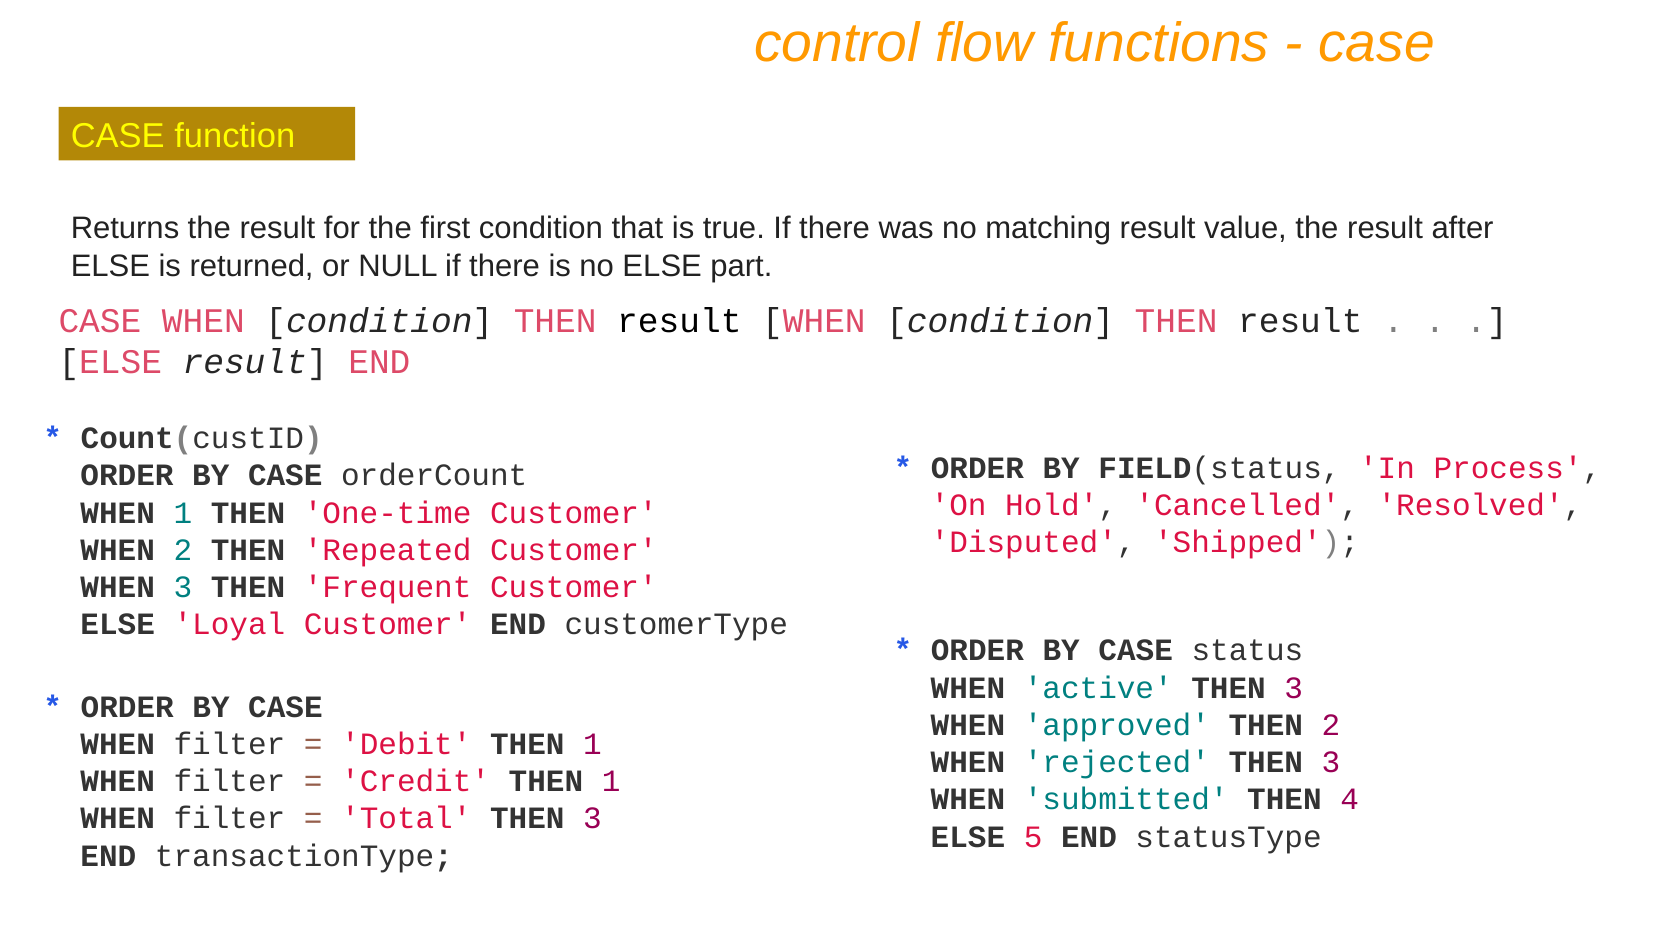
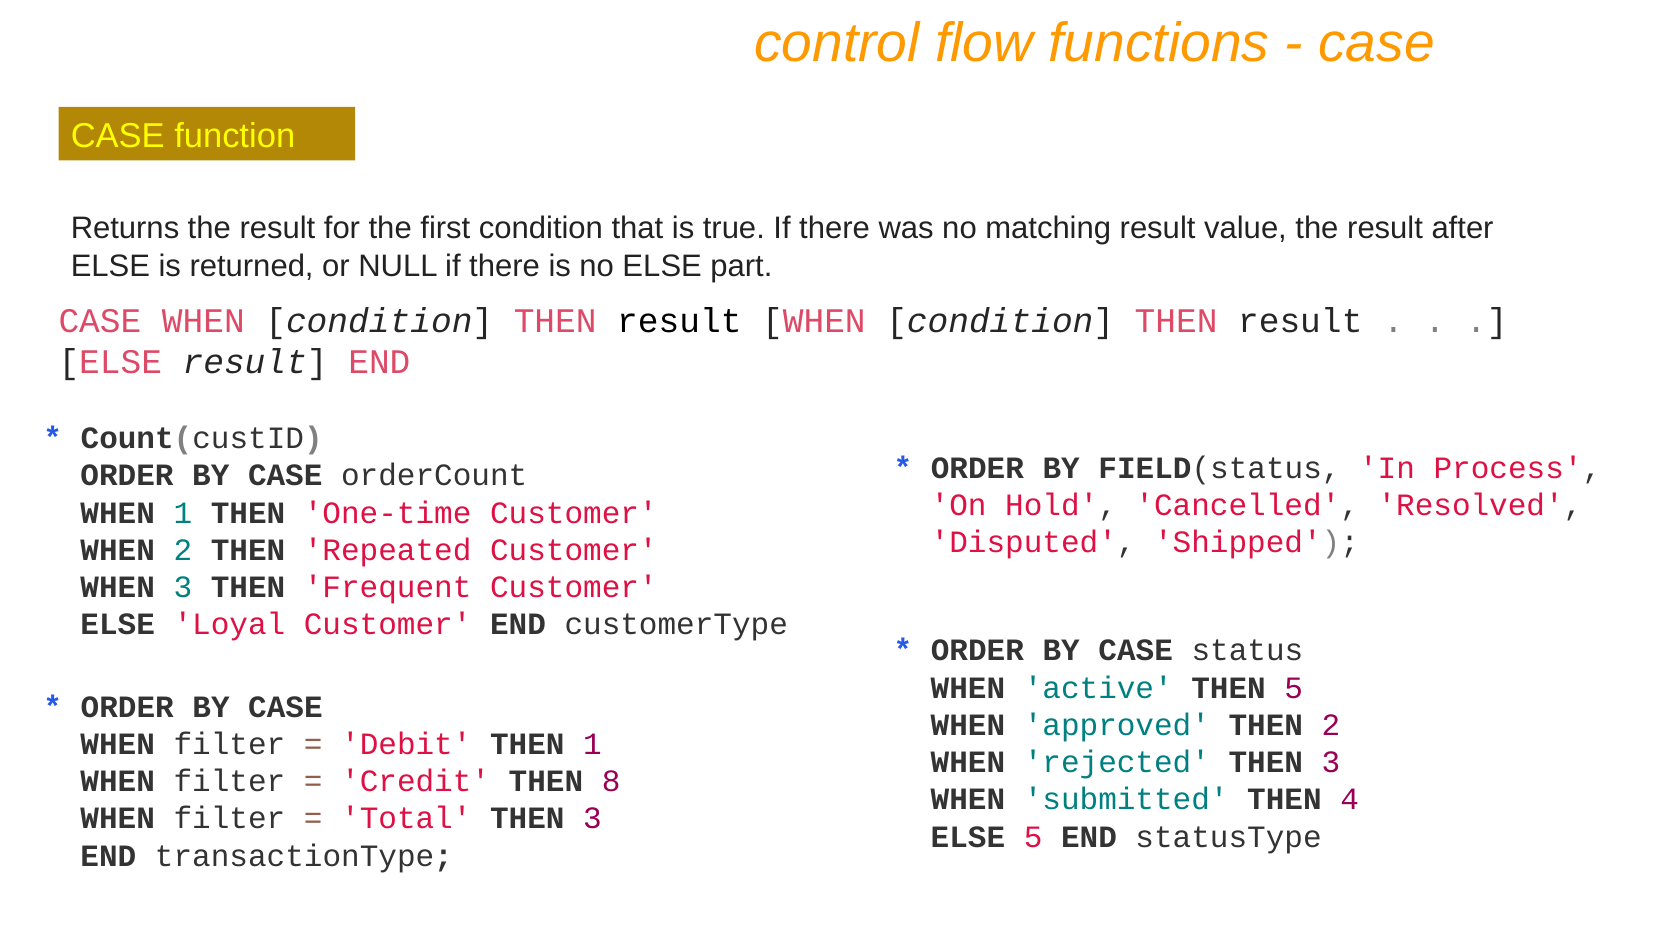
active THEN 3: 3 -> 5 (1294, 688)
Credit THEN 1: 1 -> 8 (611, 781)
